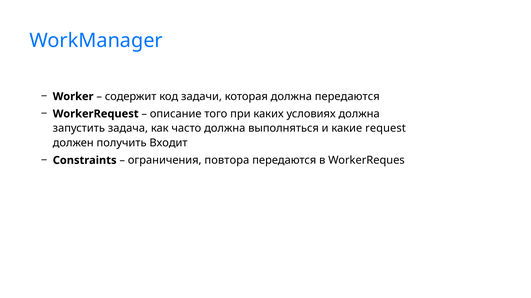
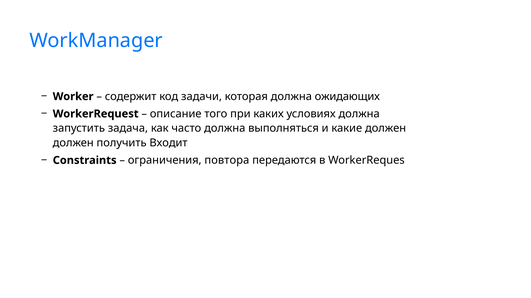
должна передаются: передаются -> ожидающих (347, 97)
какие request: request -> должен (386, 129)
